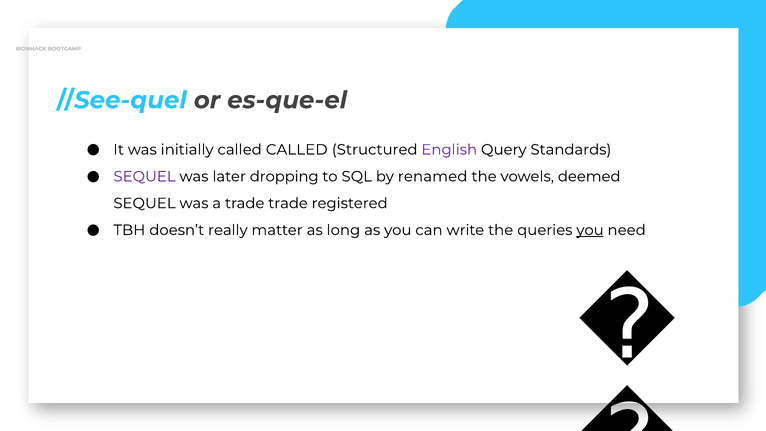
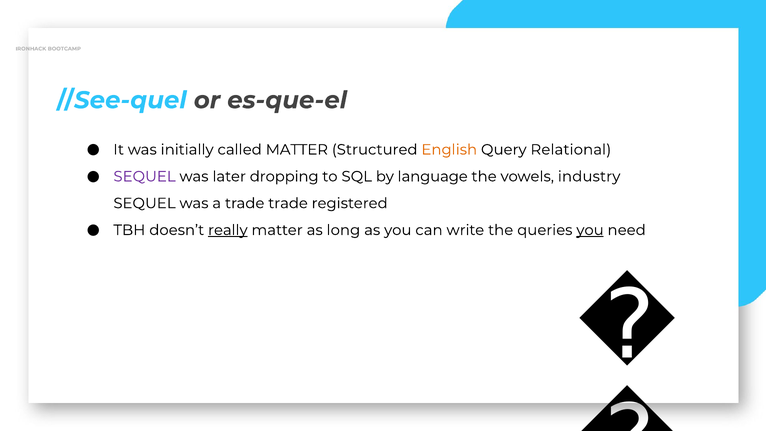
called CALLED: CALLED -> MATTER (297, 150)
English colour: purple -> orange (449, 150)
Standards: Standards -> Relational (571, 150)
renamed: renamed -> language (433, 176)
deemed: deemed -> industry (589, 176)
really underline: none -> present (228, 230)
